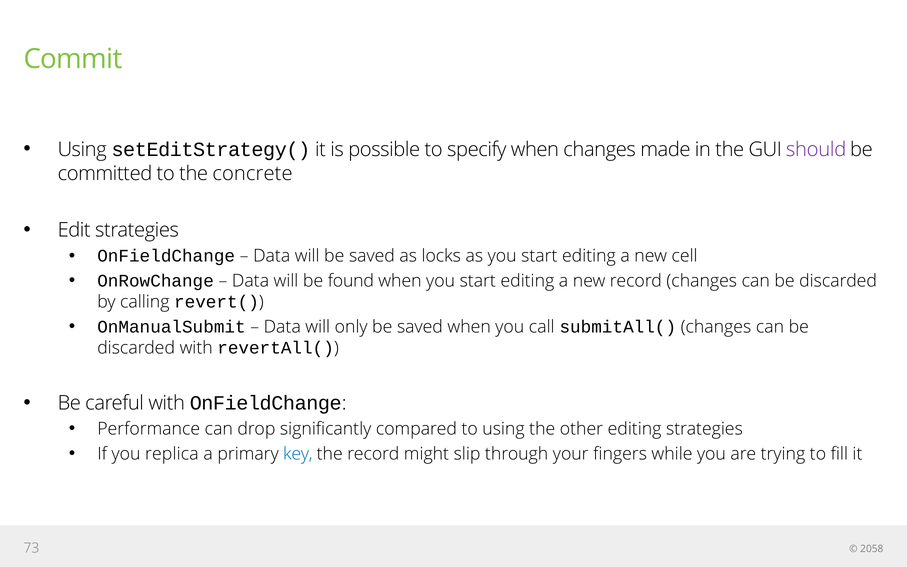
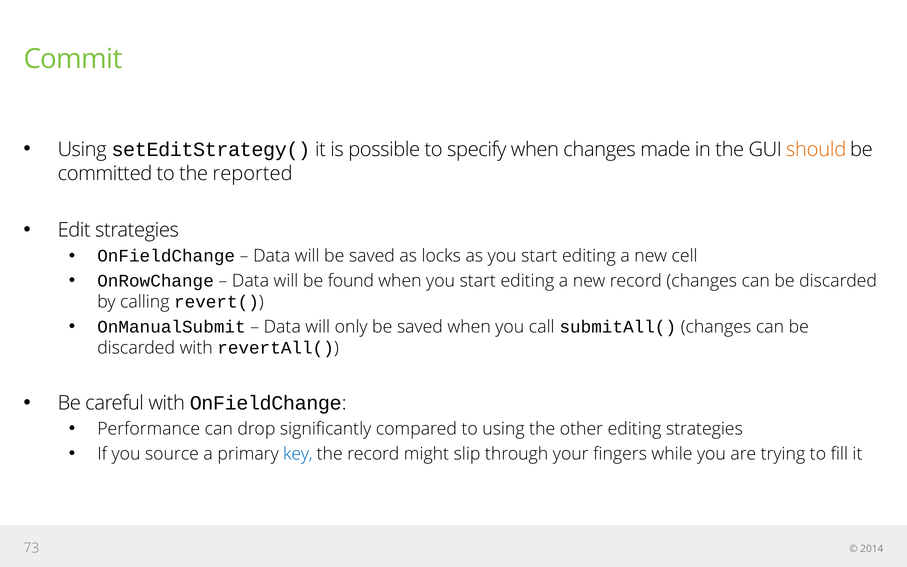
should colour: purple -> orange (816, 149)
concrete: concrete -> reported (253, 174)
replica: replica -> source (172, 454)
2058: 2058 -> 2014 (872, 549)
